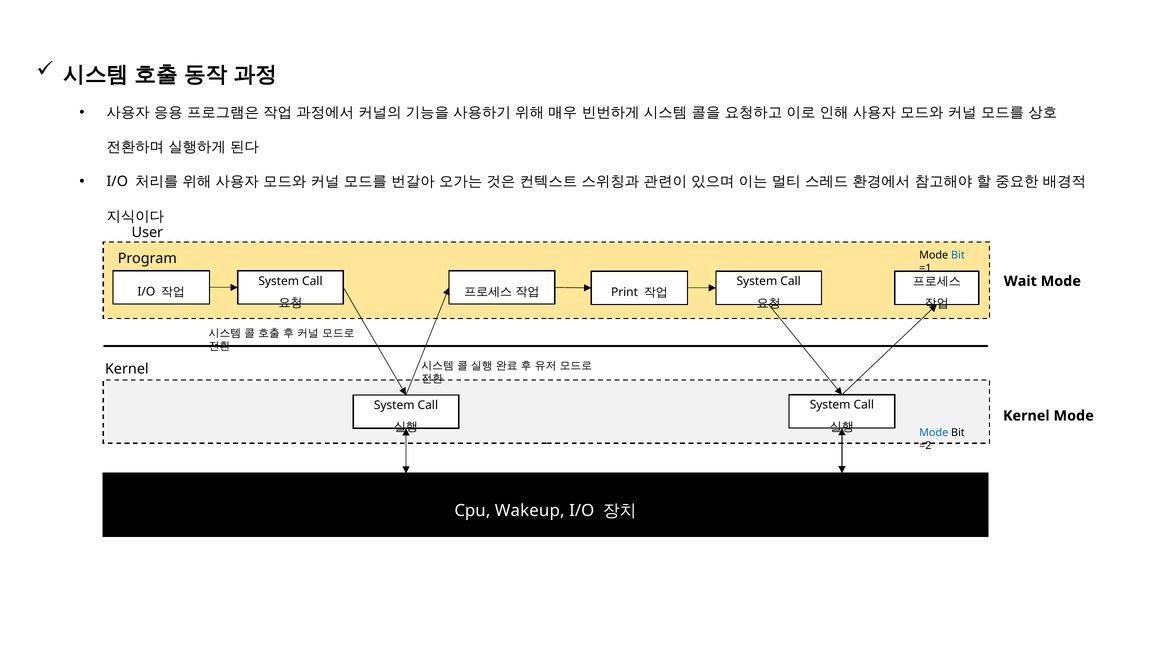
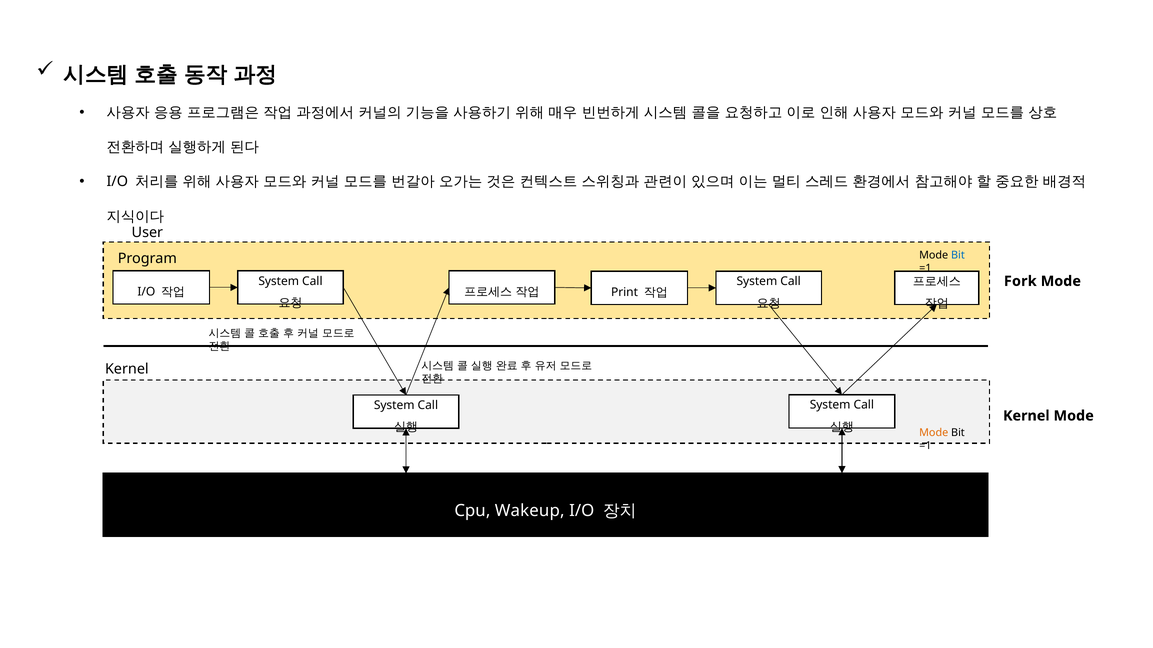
Wait: Wait -> Fork (1020, 281)
Mode colour: blue -> orange (934, 433)
=2: =2 -> =1 (925, 446)
